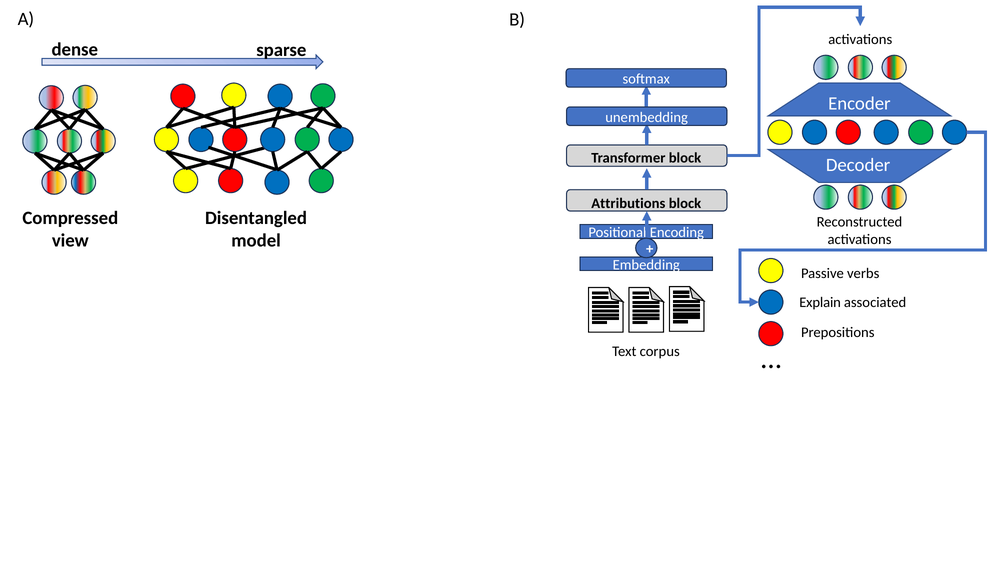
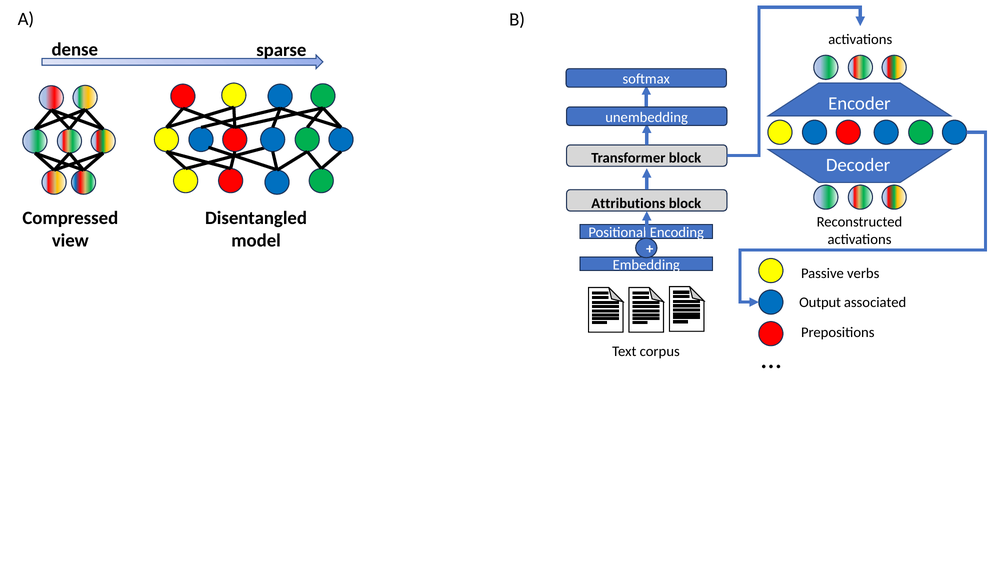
Explain: Explain -> Output (820, 303)
